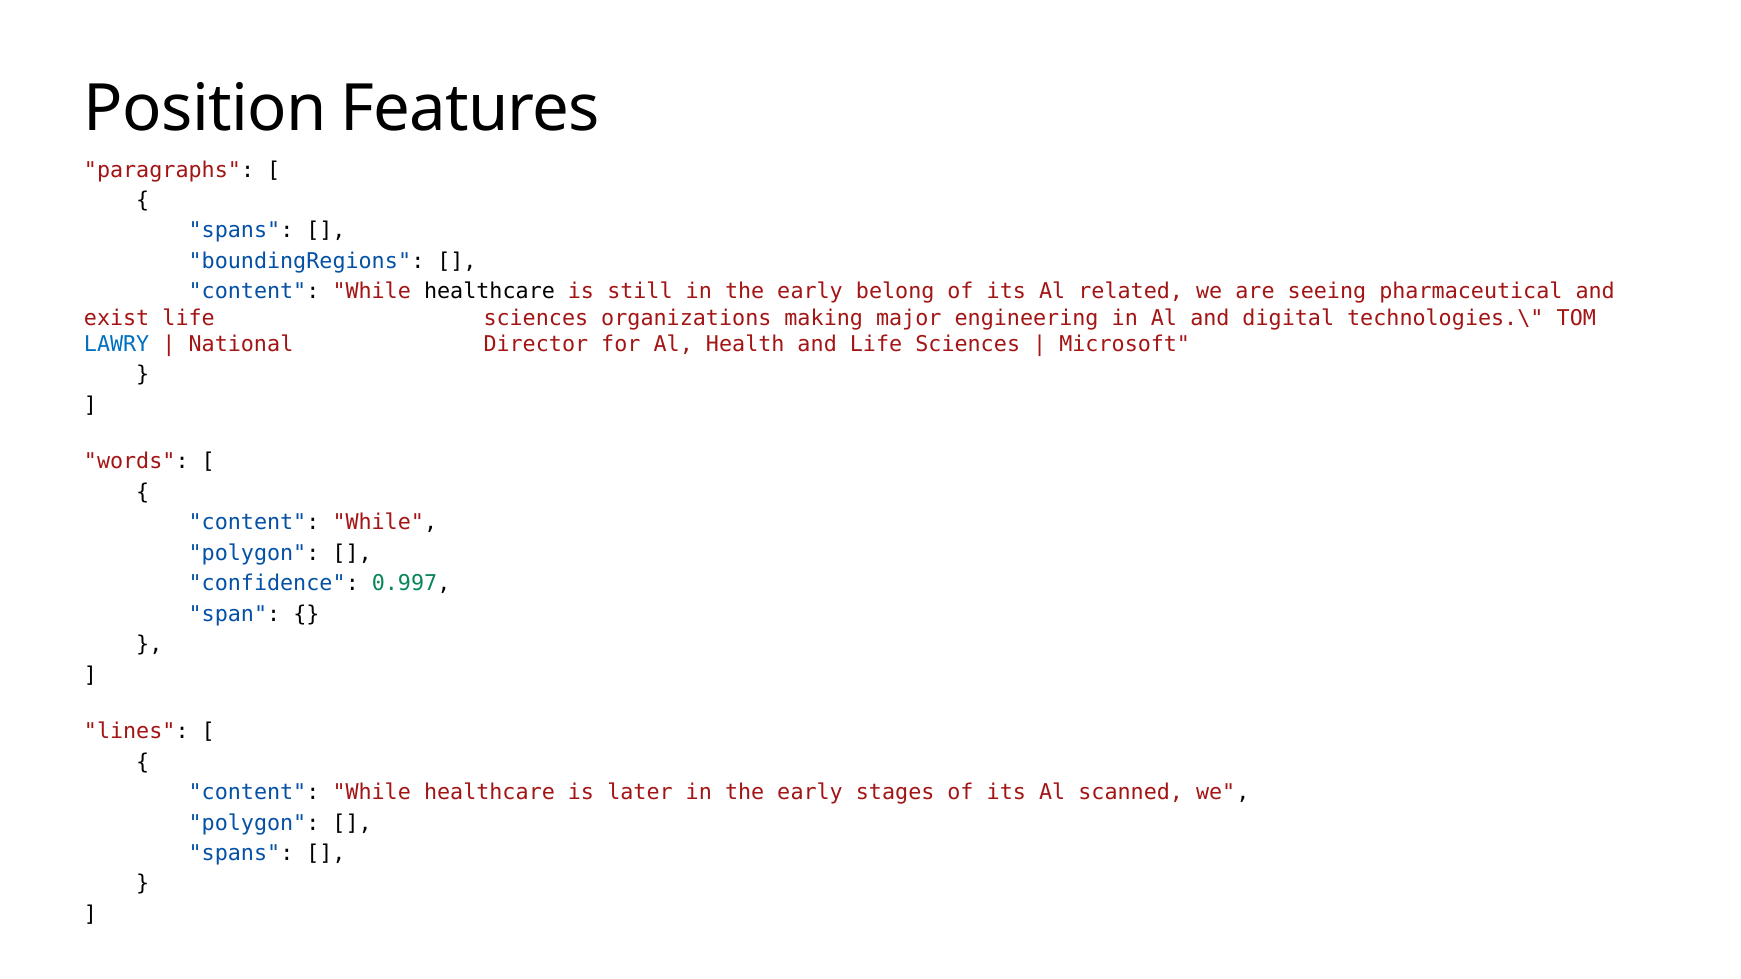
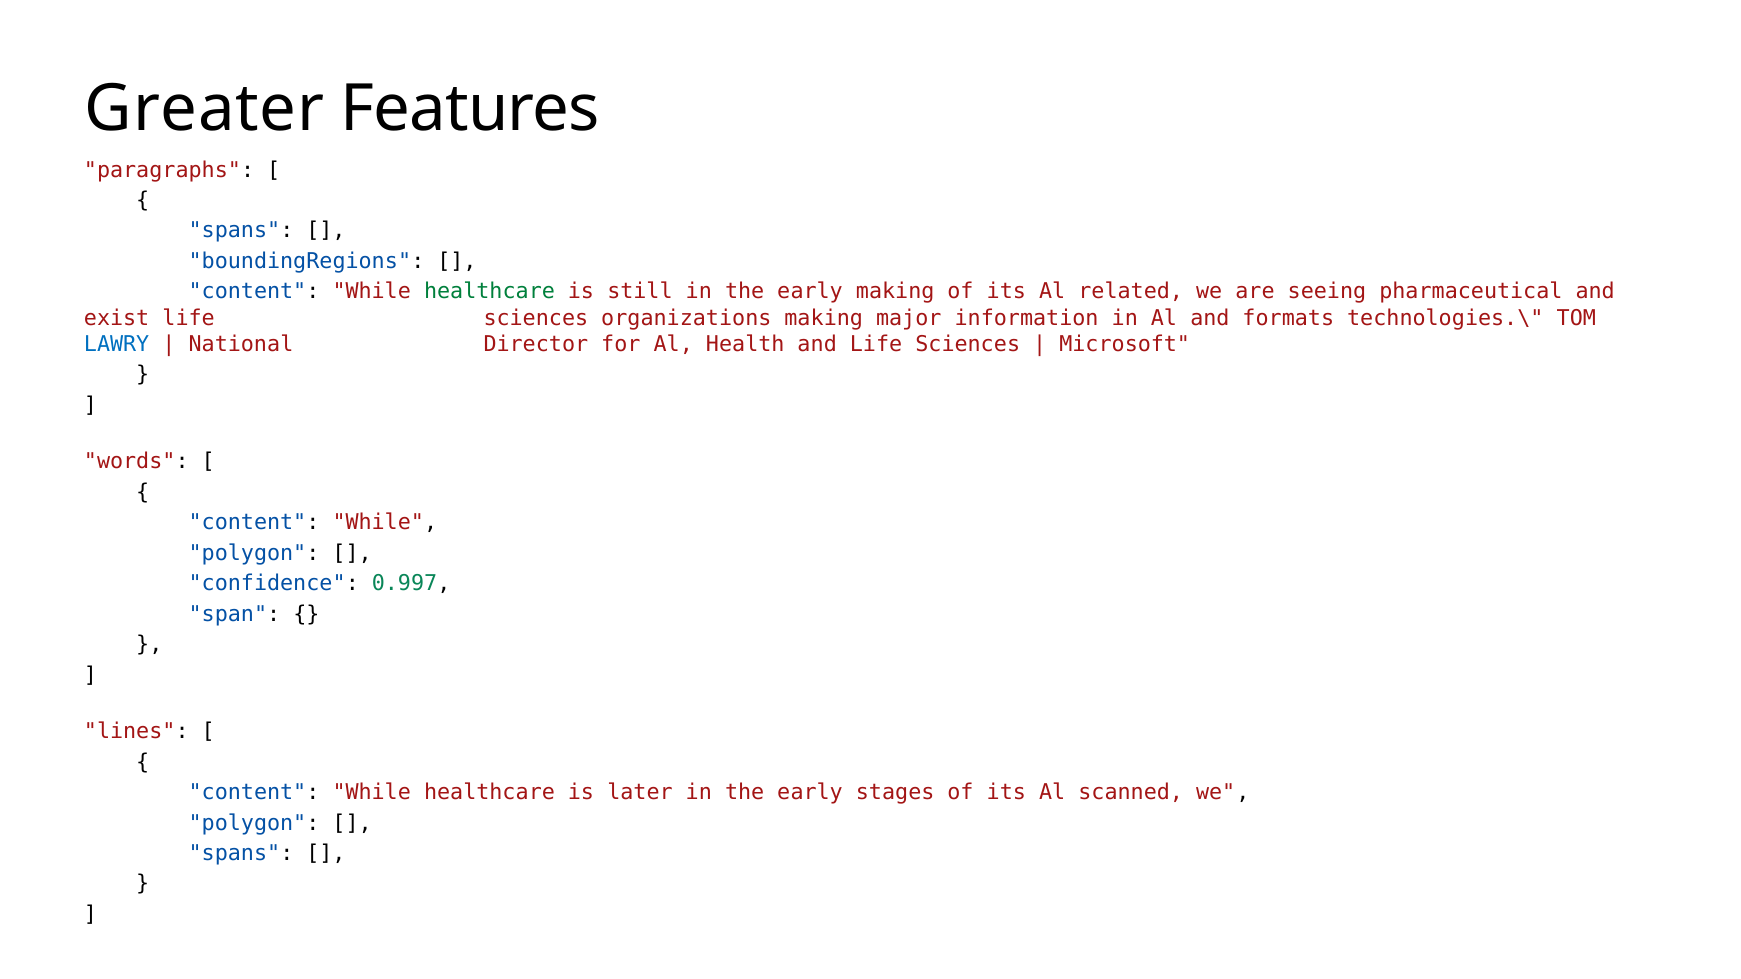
Position: Position -> Greater (204, 109)
healthcare colour: black -> green (489, 292)
early belong: belong -> making (895, 292)
engineering: engineering -> information (1027, 318)
digital: digital -> formats (1288, 318)
